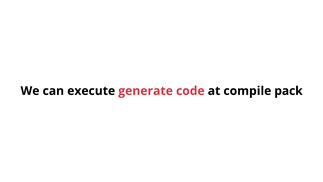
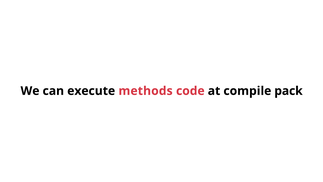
generate: generate -> methods (146, 91)
